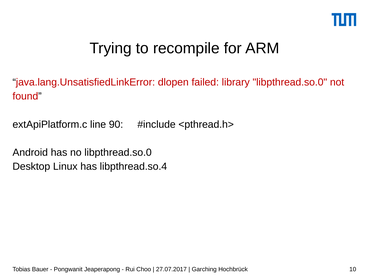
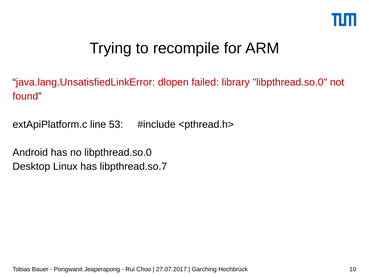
90: 90 -> 53 (116, 124)
libpthread.so.4: libpthread.so.4 -> libpthread.so.7 (133, 166)
